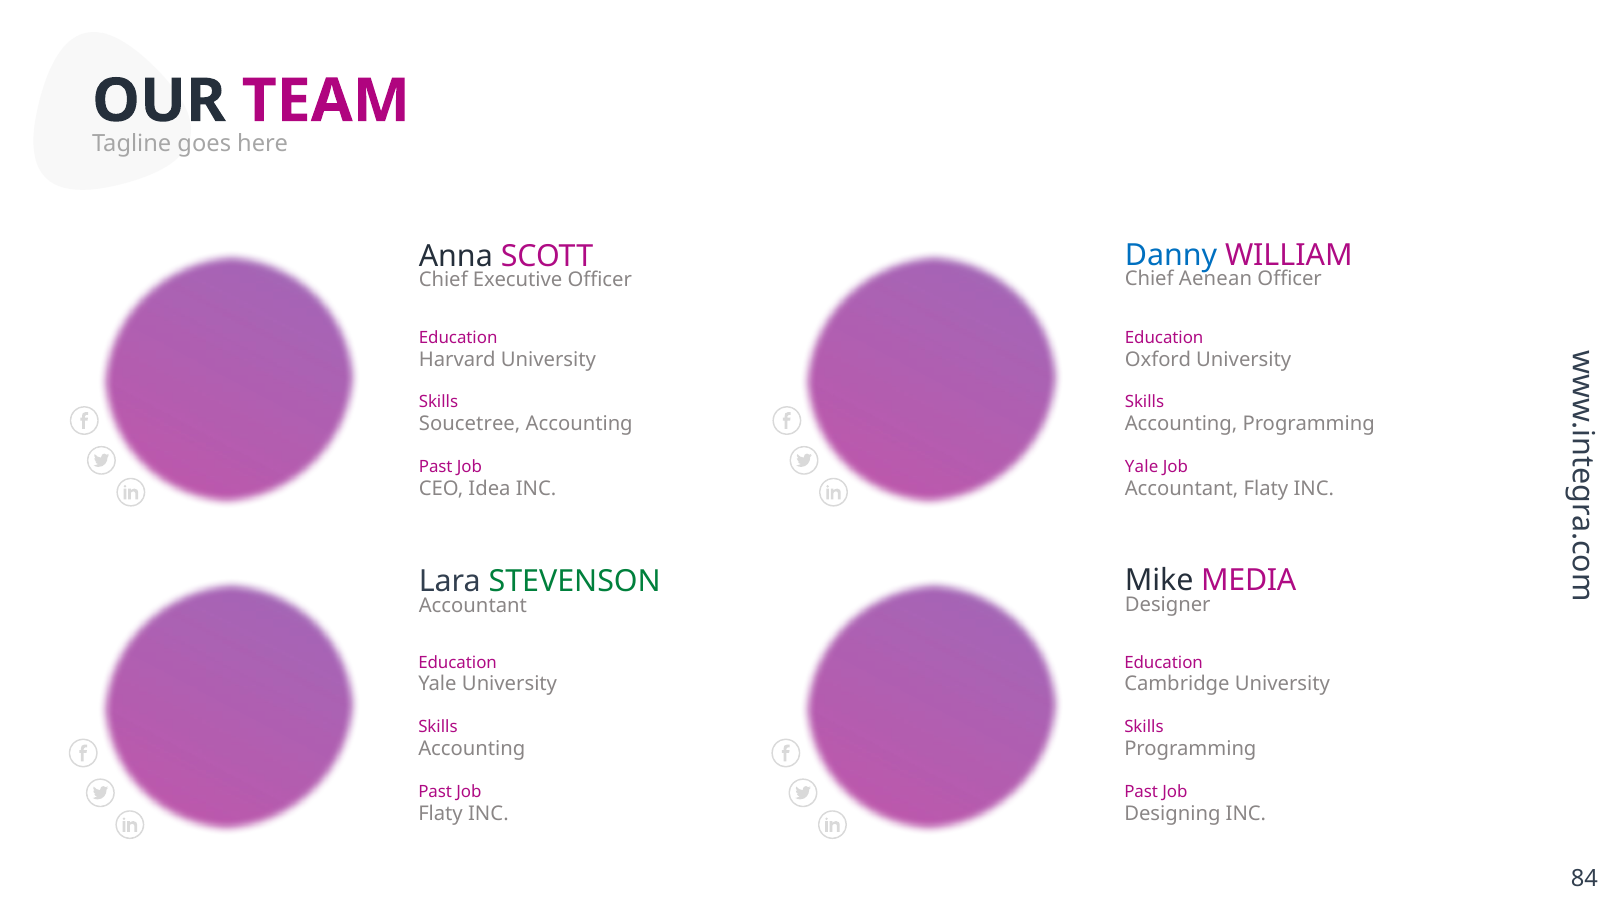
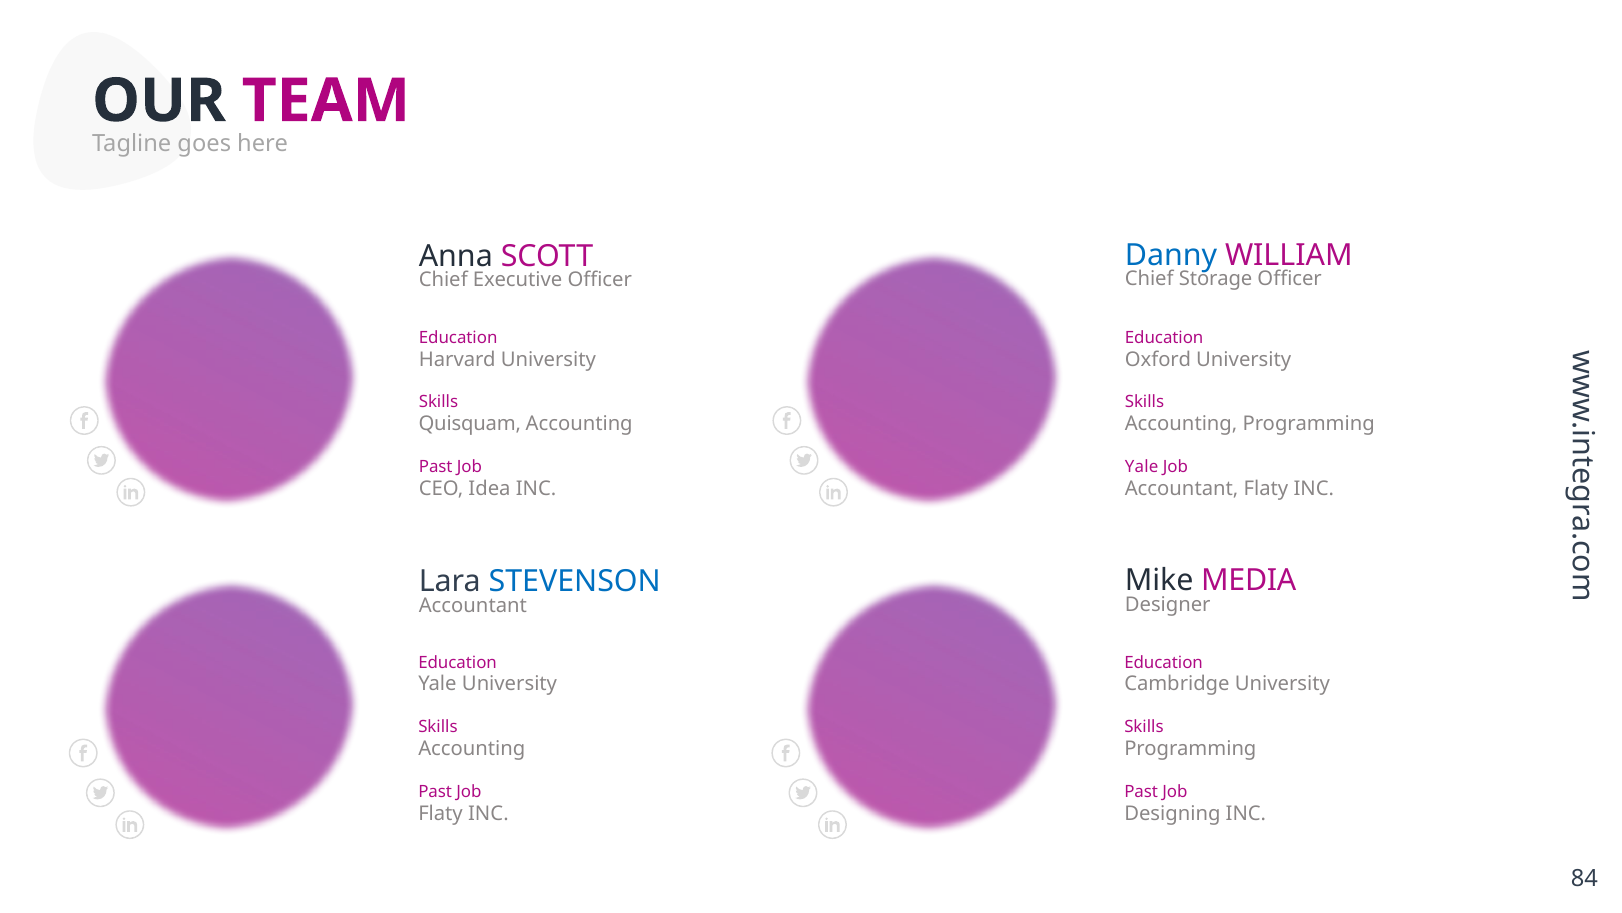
Aenean: Aenean -> Storage (1216, 279)
Soucetree: Soucetree -> Quisquam (470, 423)
STEVENSON colour: green -> blue (575, 581)
